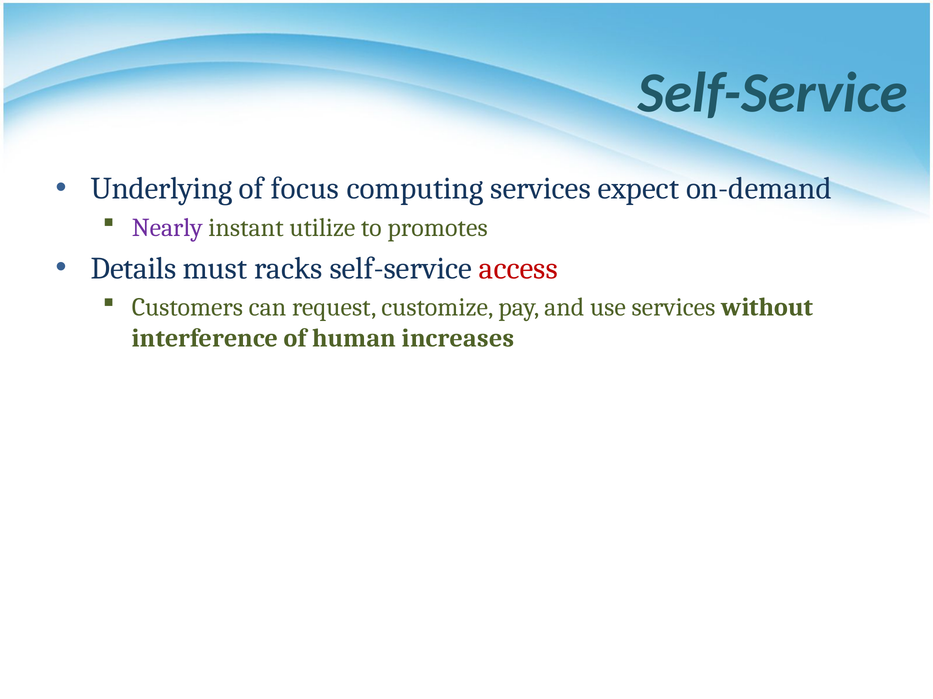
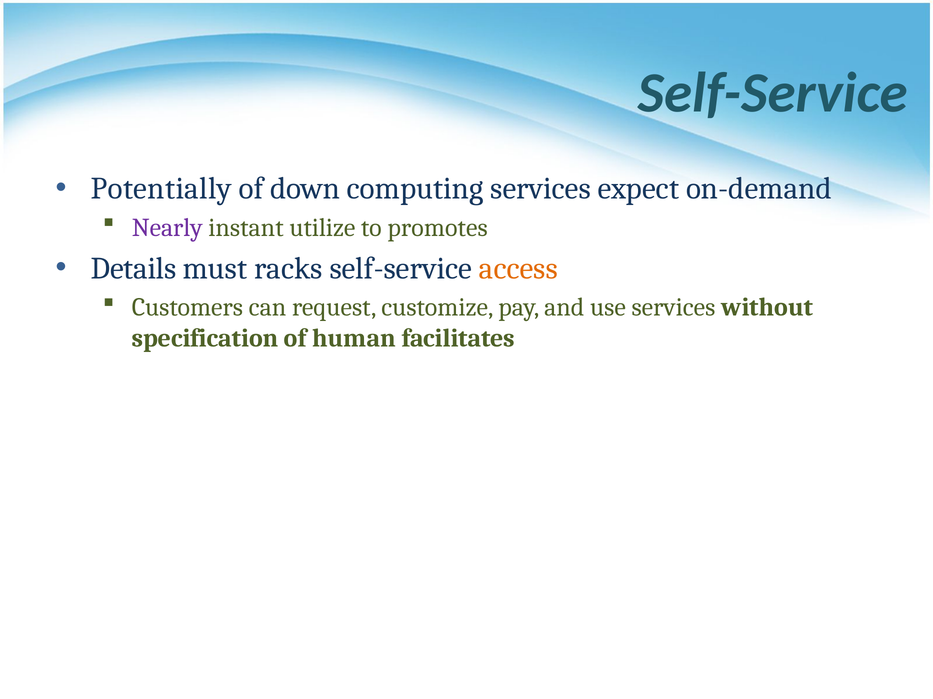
Underlying: Underlying -> Potentially (161, 189)
focus: focus -> down (305, 189)
access colour: red -> orange (518, 269)
interference: interference -> specification (205, 339)
increases: increases -> facilitates (458, 339)
